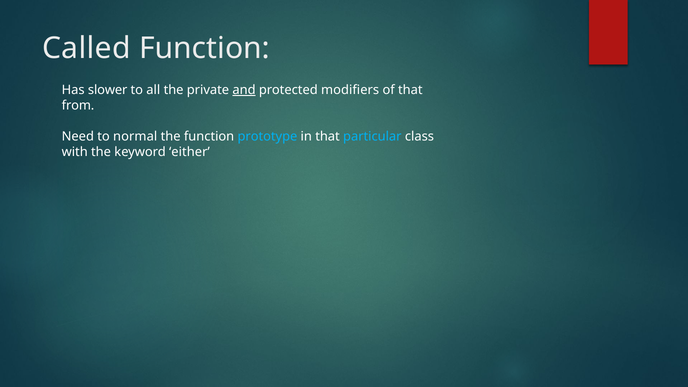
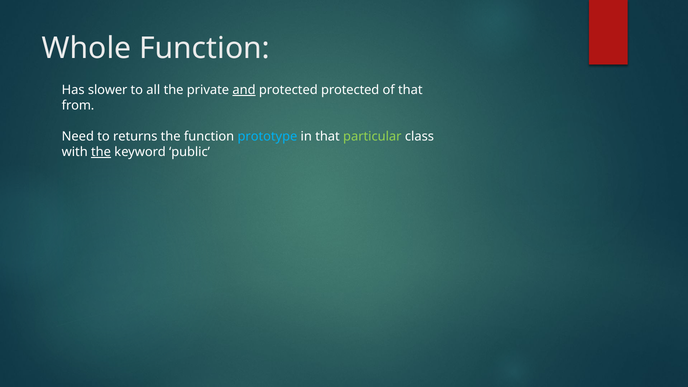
Called: Called -> Whole (86, 48)
protected modifiers: modifiers -> protected (350, 90)
normal: normal -> returns (135, 136)
particular colour: light blue -> light green (372, 136)
the underline: none -> present (101, 152)
either: either -> public (189, 152)
